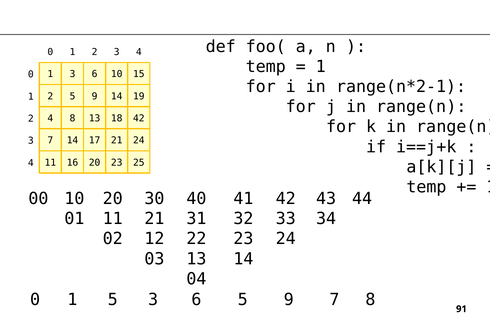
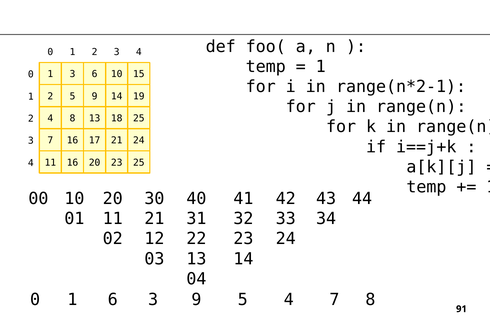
18 42: 42 -> 25 (139, 118)
7 14: 14 -> 16 (72, 140)
1 5: 5 -> 6 (113, 299)
6: 6 -> 9 (197, 299)
9: 9 -> 4 (289, 299)
